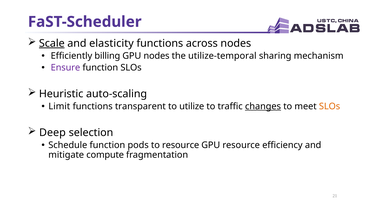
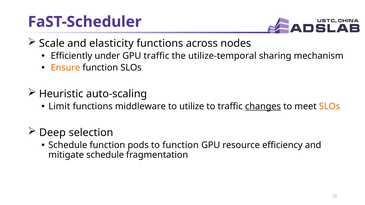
Scale underline: present -> none (52, 43)
billing: billing -> under (107, 56)
GPU nodes: nodes -> traffic (156, 56)
Ensure colour: purple -> orange (65, 68)
transparent: transparent -> middleware (140, 107)
to resource: resource -> function (181, 145)
mitigate compute: compute -> schedule (105, 155)
